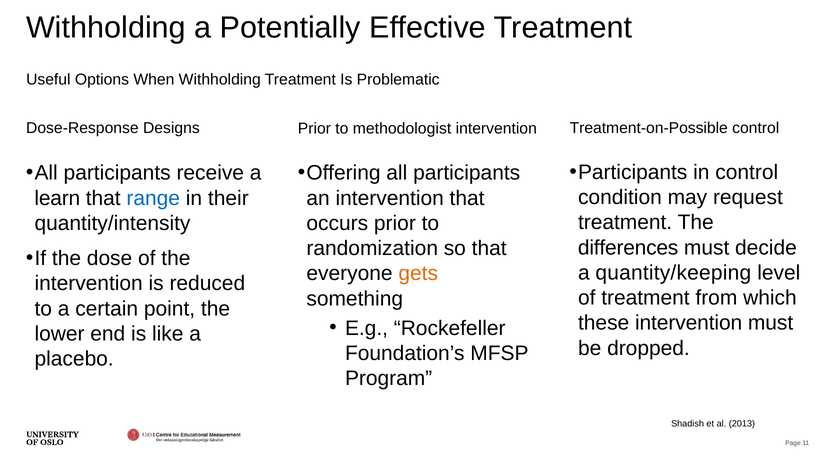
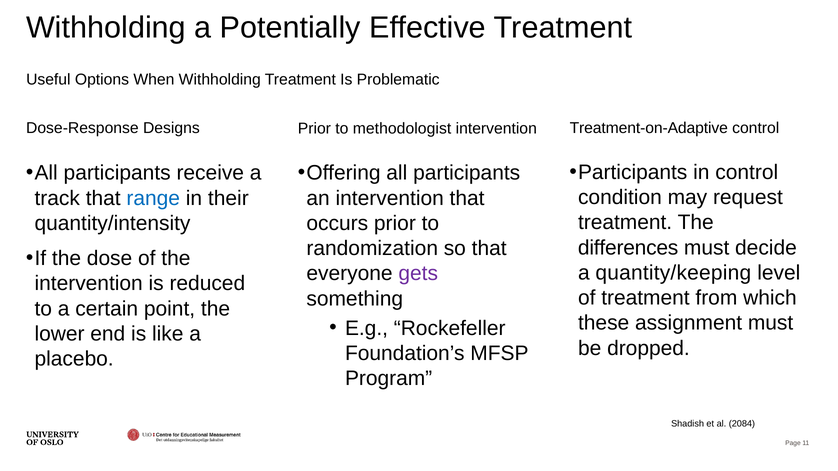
Treatment-on-Possible: Treatment-on-Possible -> Treatment-on-Adaptive (649, 128)
learn: learn -> track (57, 198)
gets colour: orange -> purple (418, 274)
these intervention: intervention -> assignment (689, 323)
2013: 2013 -> 2084 (742, 424)
